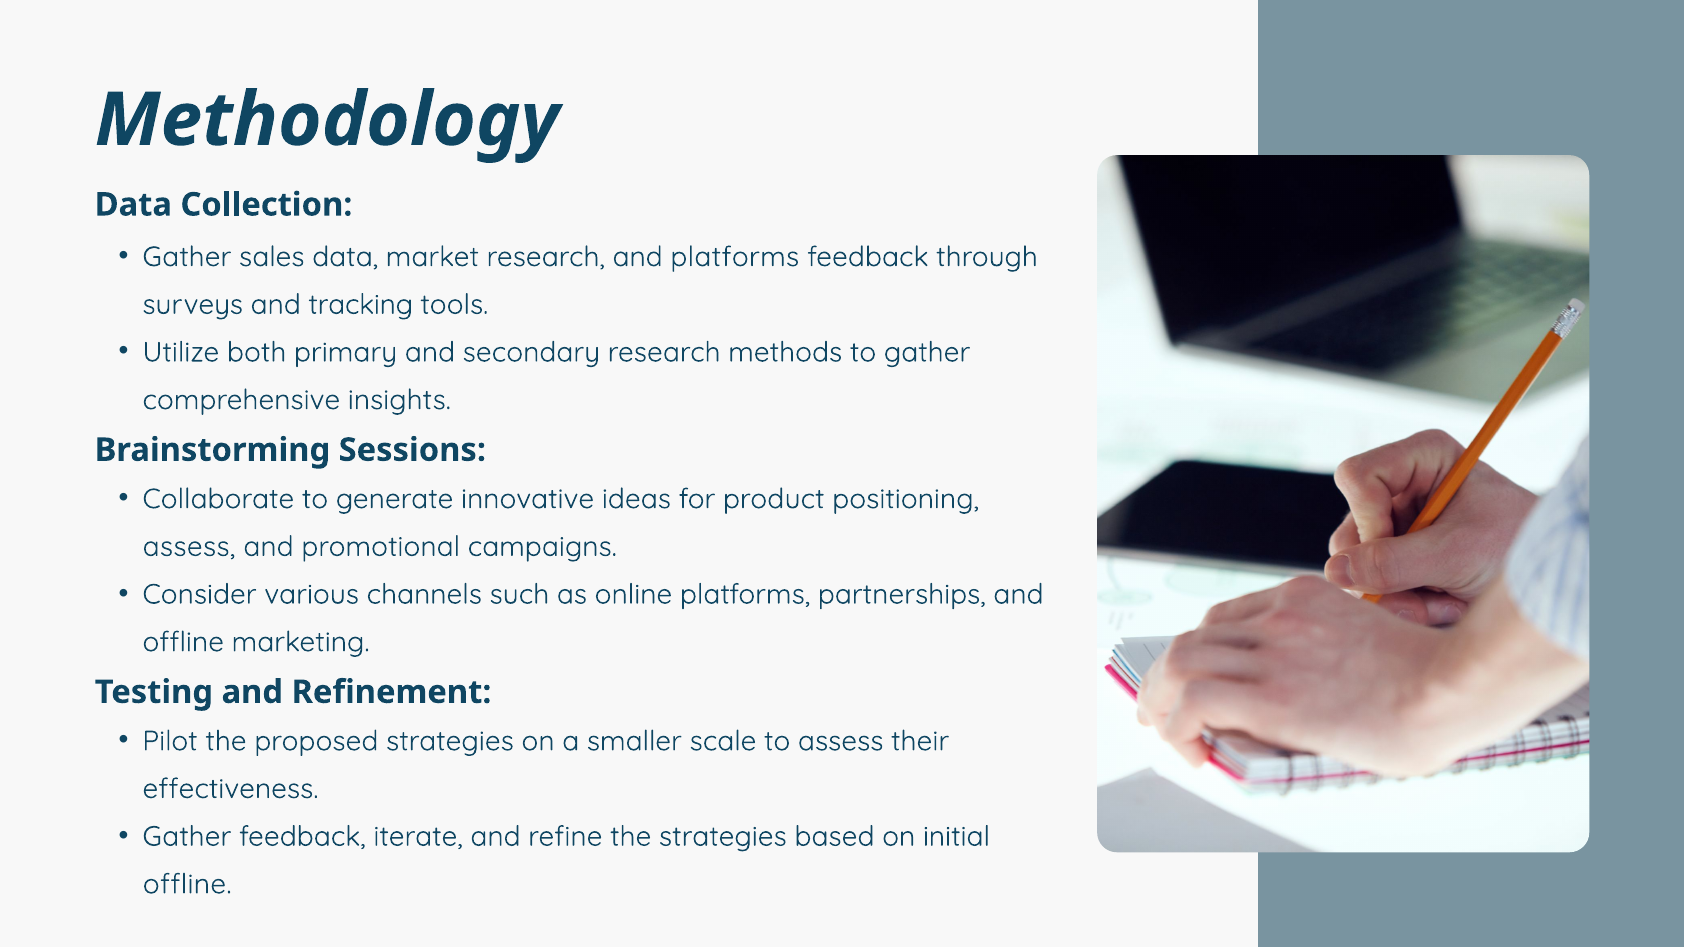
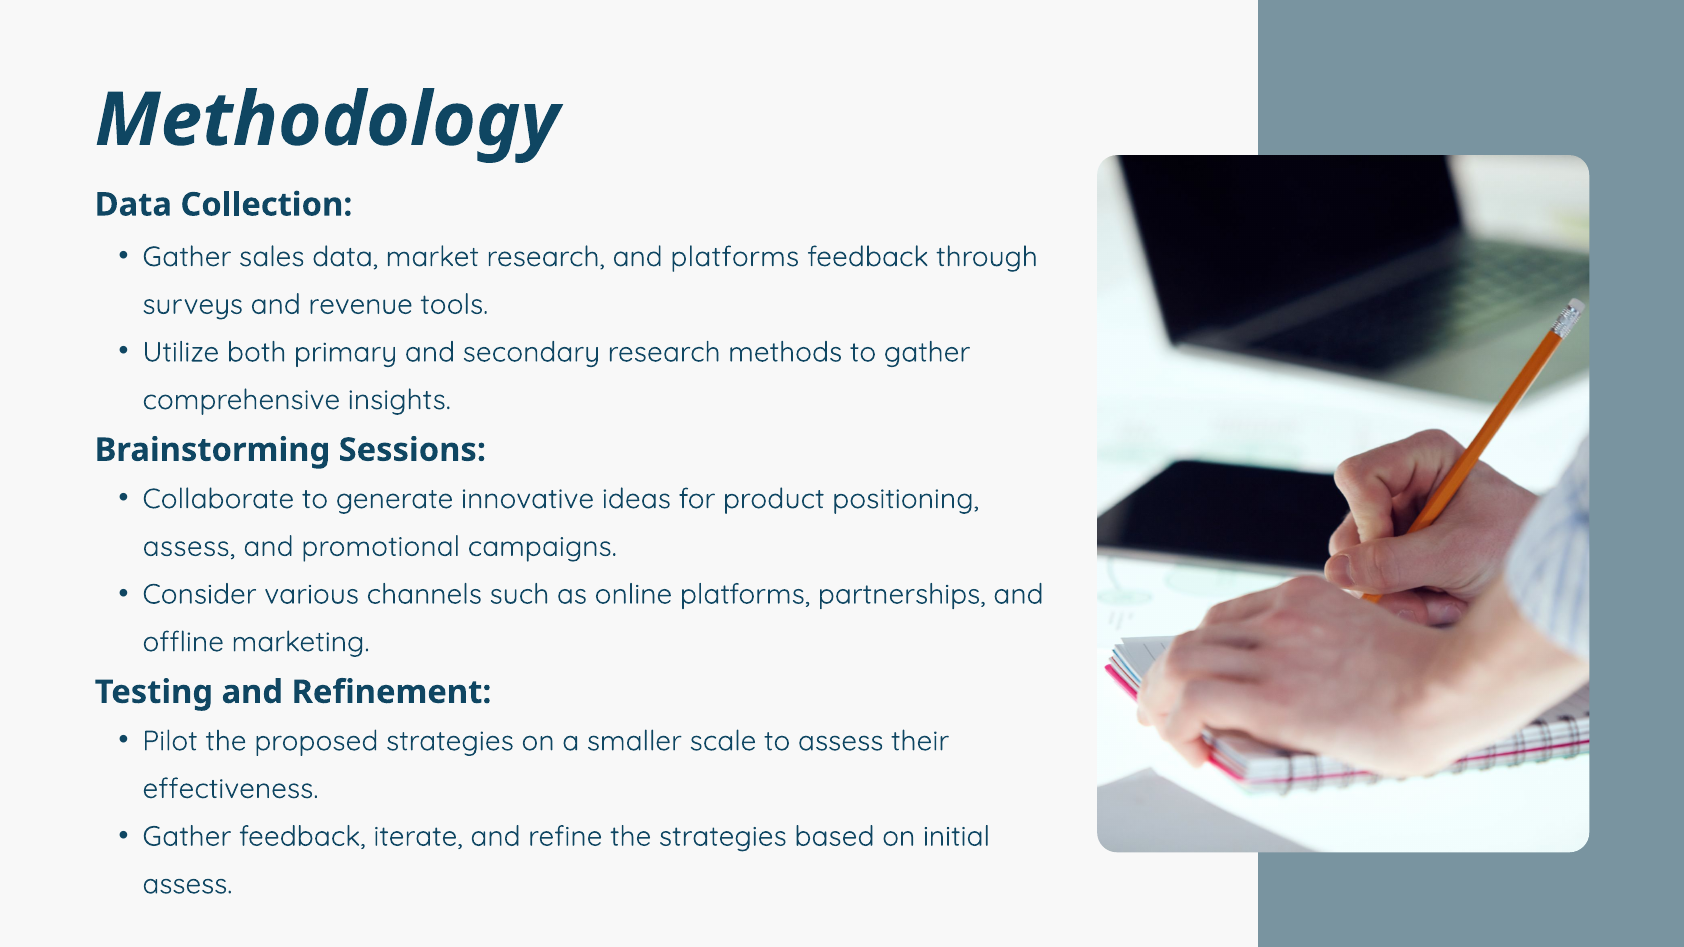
tracking: tracking -> revenue (361, 305)
offline: offline -> assess (187, 884)
